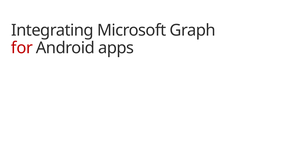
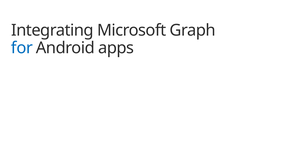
for colour: red -> blue (22, 48)
